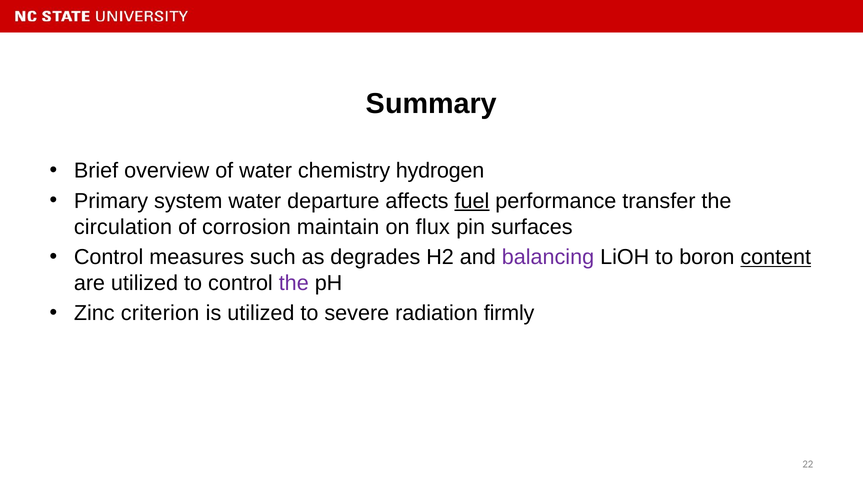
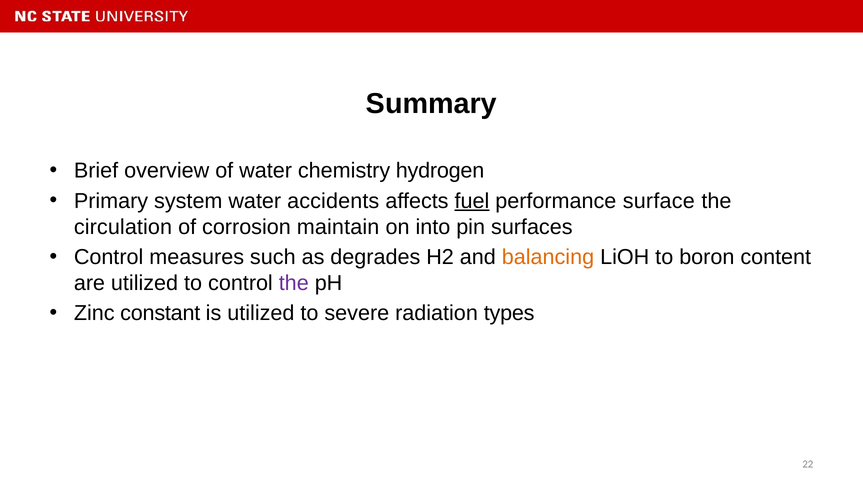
departure: departure -> accidents (333, 201)
transfer: transfer -> surface (659, 201)
flux: flux -> into (433, 227)
balancing colour: purple -> orange (548, 257)
content underline: present -> none (776, 257)
criterion: criterion -> constant (160, 313)
firmly: firmly -> types (509, 313)
